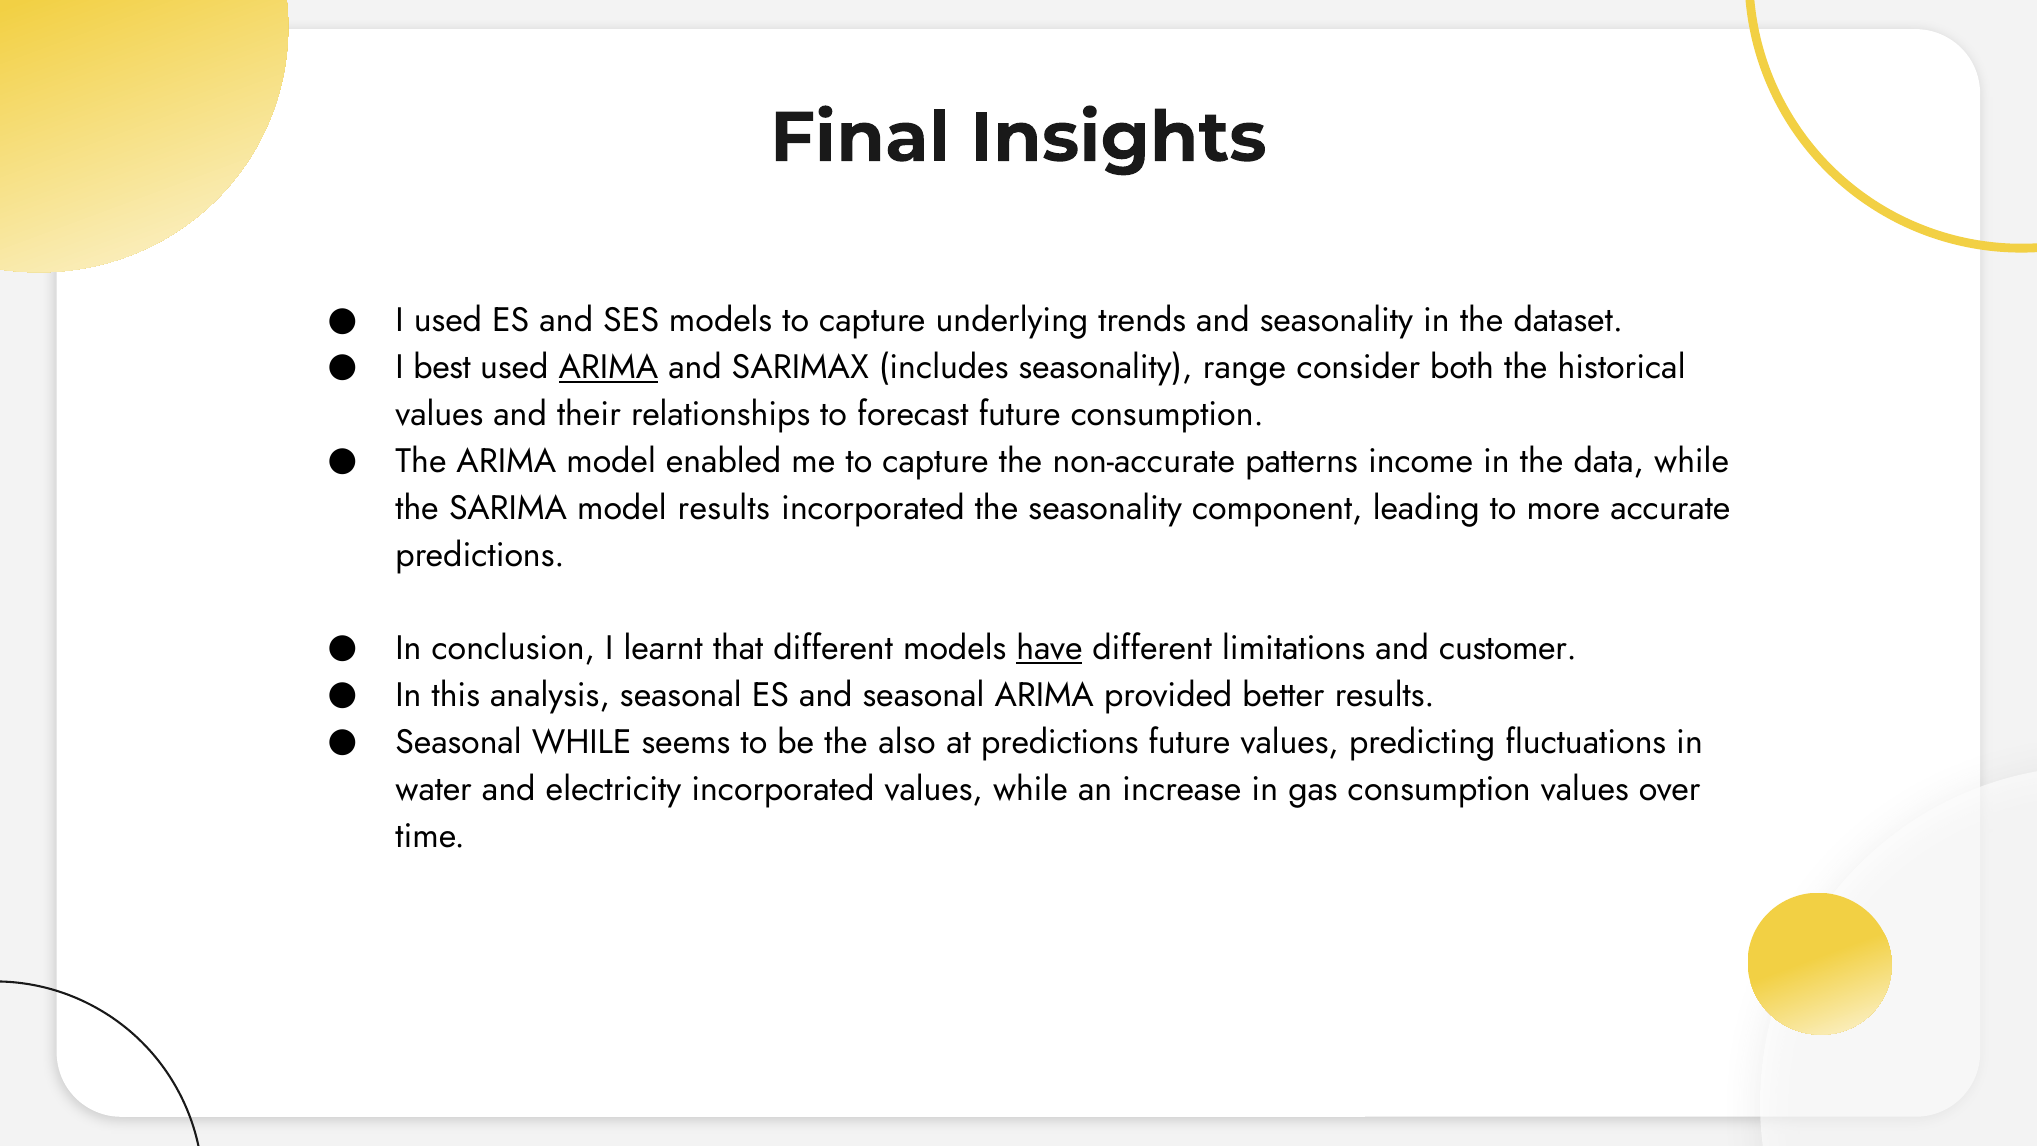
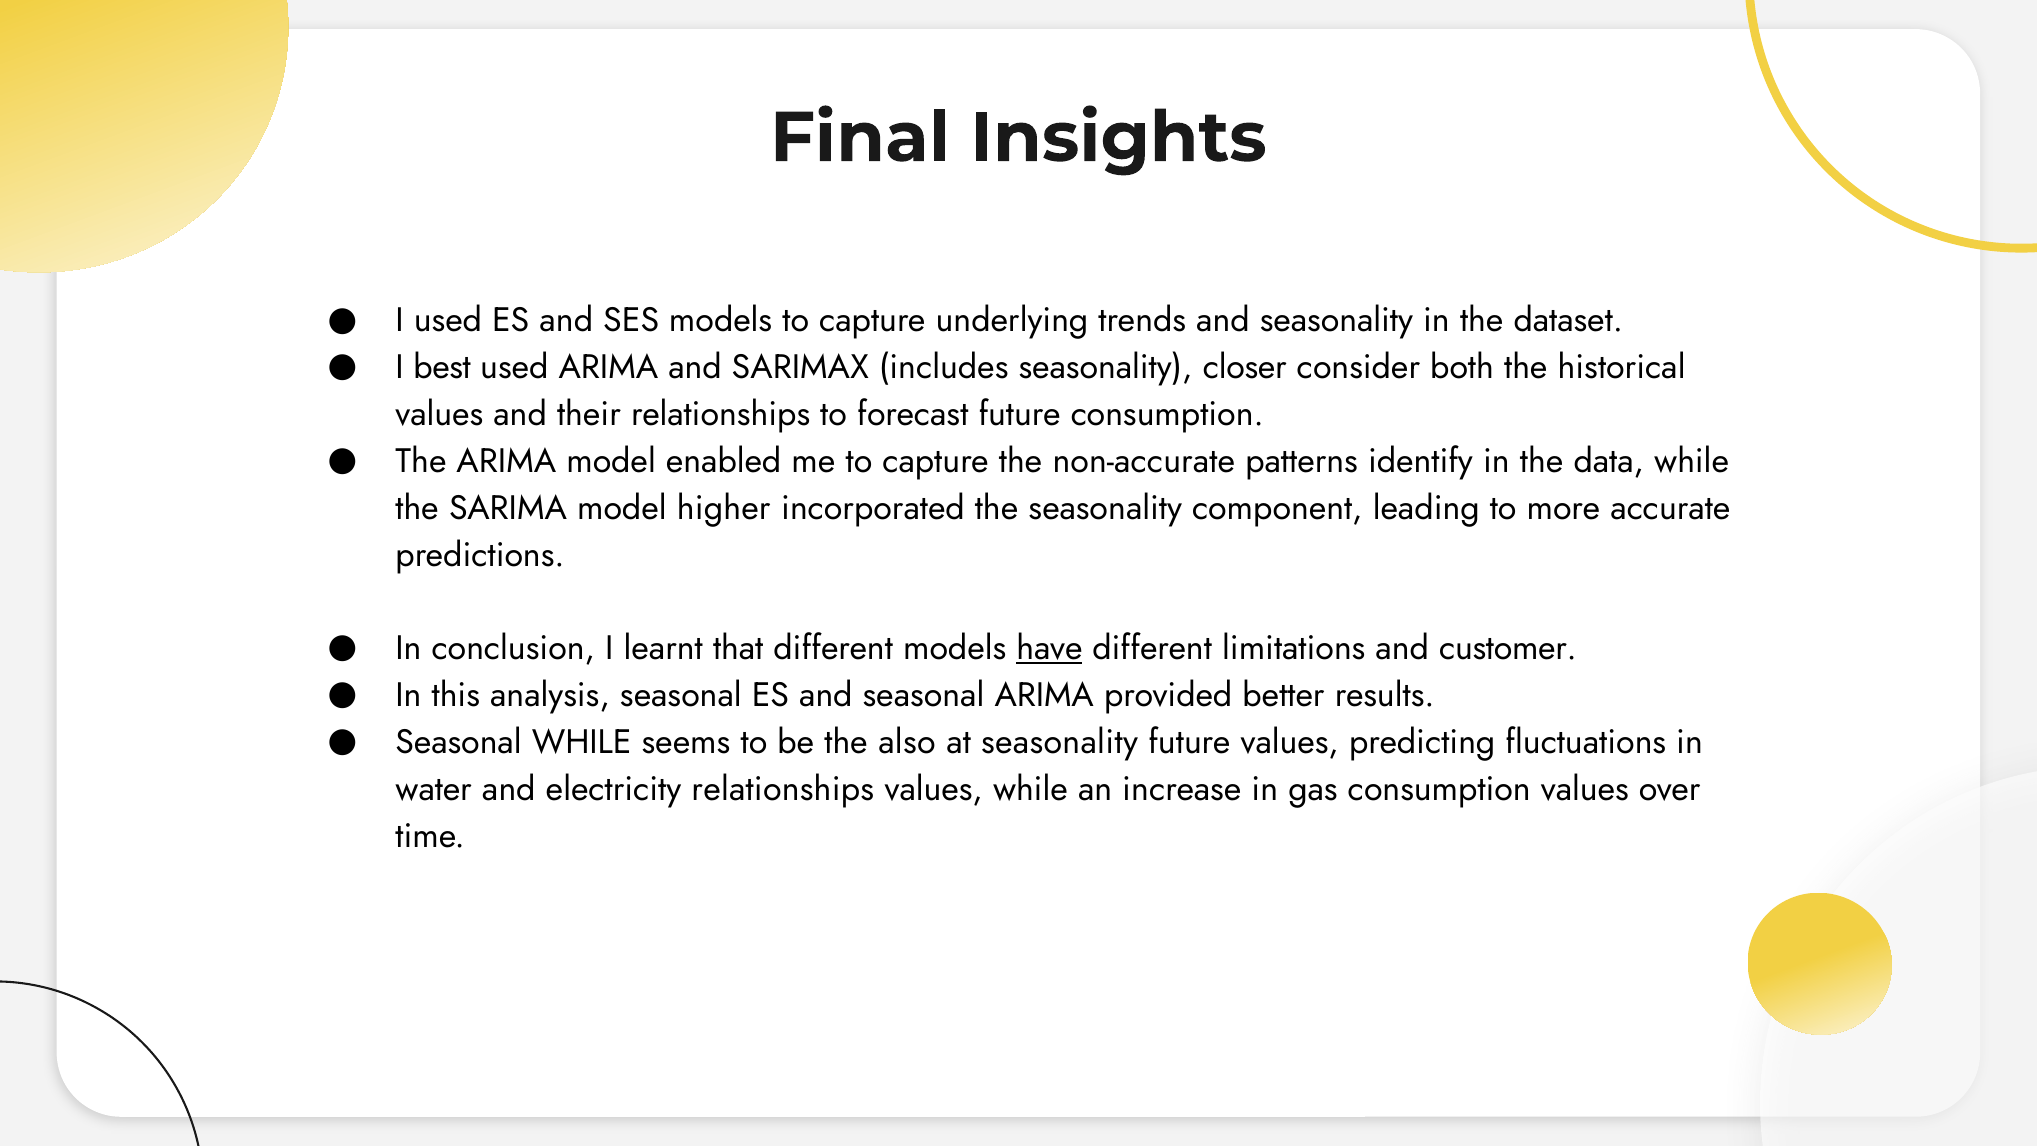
ARIMA underline: present -> none (608, 367)
range: range -> closer (1245, 367)
income: income -> identify (1420, 461)
model results: results -> higher (724, 508)
at predictions: predictions -> seasonality (1060, 742)
electricity incorporated: incorporated -> relationships (783, 789)
